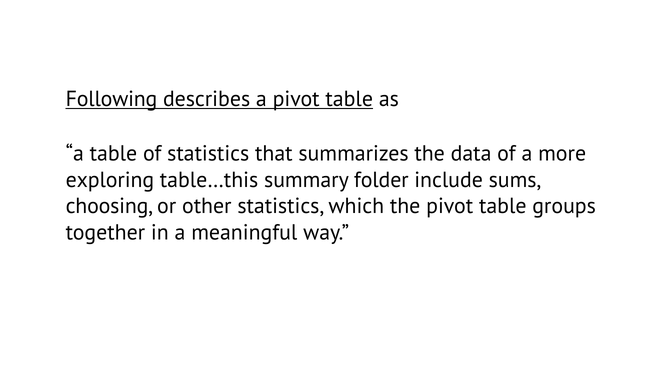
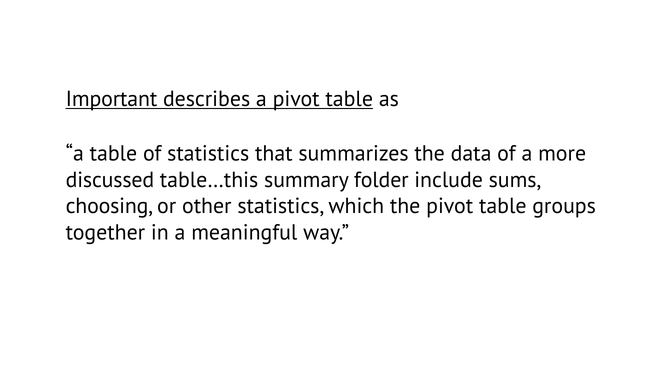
Following: Following -> Important (111, 99)
exploring: exploring -> discussed (110, 180)
